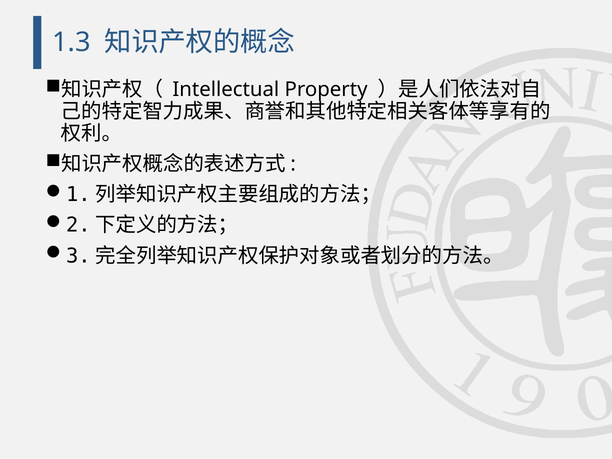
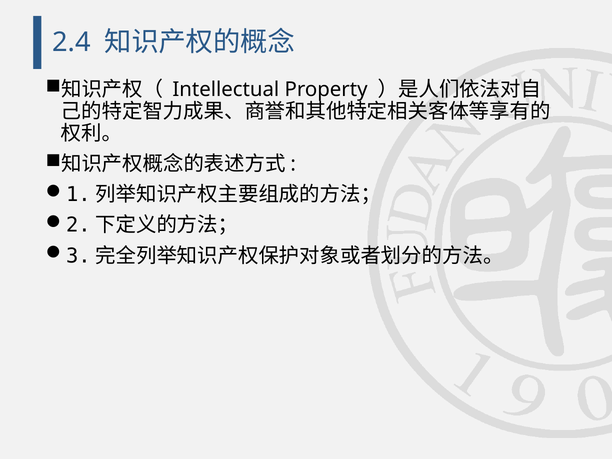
1.3: 1.3 -> 2.4 (71, 42)
